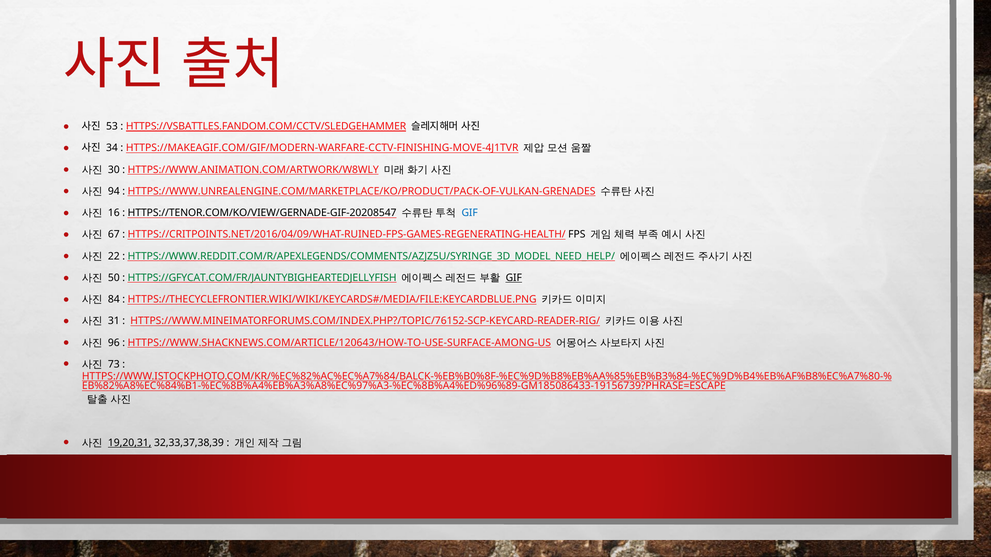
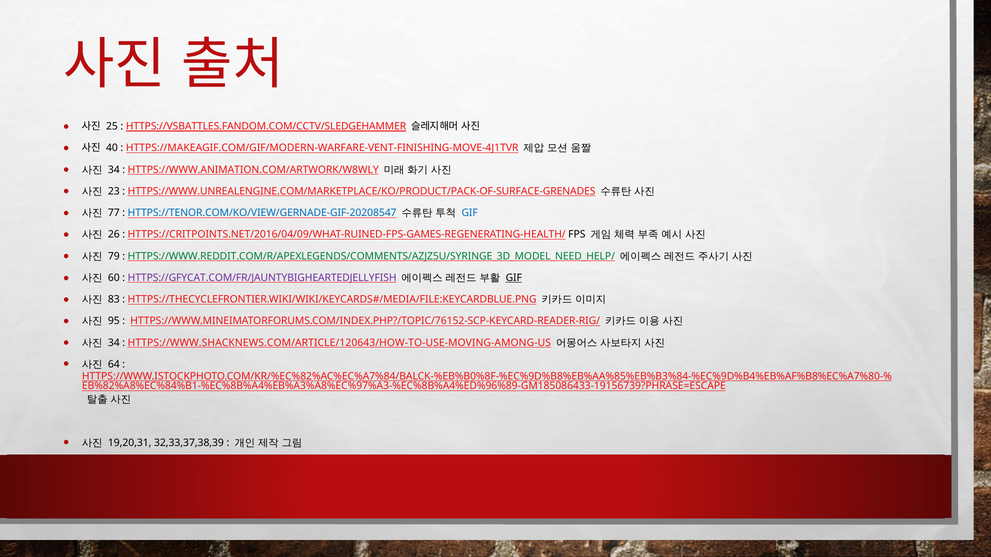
53: 53 -> 25 (112, 126)
34: 34 -> 40 (112, 148)
HTTPS://MAKEAGIF.COM/GIF/MODERN-WARFARE-CCTV-FINISHING-MOVE-4J1TVR: HTTPS://MAKEAGIF.COM/GIF/MODERN-WARFARE-CCTV-FINISHING-MOVE-4J1TVR -> HTTPS://MAKEAGIF.COM/GIF/MODERN-WARFARE-VENT-FINISHING-MOVE-4J1TVR (322, 148)
30: 30 -> 34 (114, 170)
94: 94 -> 23 (114, 191)
HTTPS://WWW.UNREALENGINE.COM/MARKETPLACE/KO/PRODUCT/PACK-OF-VULKAN-GRENADES: HTTPS://WWW.UNREALENGINE.COM/MARKETPLACE/KO/PRODUCT/PACK-OF-VULKAN-GRENADES -> HTTPS://WWW.UNREALENGINE.COM/MARKETPLACE/KO/PRODUCT/PACK-OF-SURFACE-GRENADES (362, 191)
16: 16 -> 77 (114, 213)
HTTPS://TENOR.COM/KO/VIEW/GERNADE-GIF-20208547 colour: black -> blue (262, 213)
67: 67 -> 26 (114, 235)
22: 22 -> 79 (114, 256)
50: 50 -> 60 (114, 278)
HTTPS://GFYCAT.COM/FR/JAUNTYBIGHEARTEDJELLYFISH colour: green -> purple (262, 278)
84: 84 -> 83 (114, 300)
31: 31 -> 95 (114, 321)
96: 96 -> 34 (114, 343)
HTTPS://WWW.SHACKNEWS.COM/ARTICLE/120643/HOW-TO-USE-SURFACE-AMONG-US: HTTPS://WWW.SHACKNEWS.COM/ARTICLE/120643/HOW-TO-USE-SURFACE-AMONG-US -> HTTPS://WWW.SHACKNEWS.COM/ARTICLE/120643/HOW-TO-USE-MOVING-AMONG-US (339, 343)
73: 73 -> 64 (114, 365)
19,20,31 underline: present -> none (130, 443)
